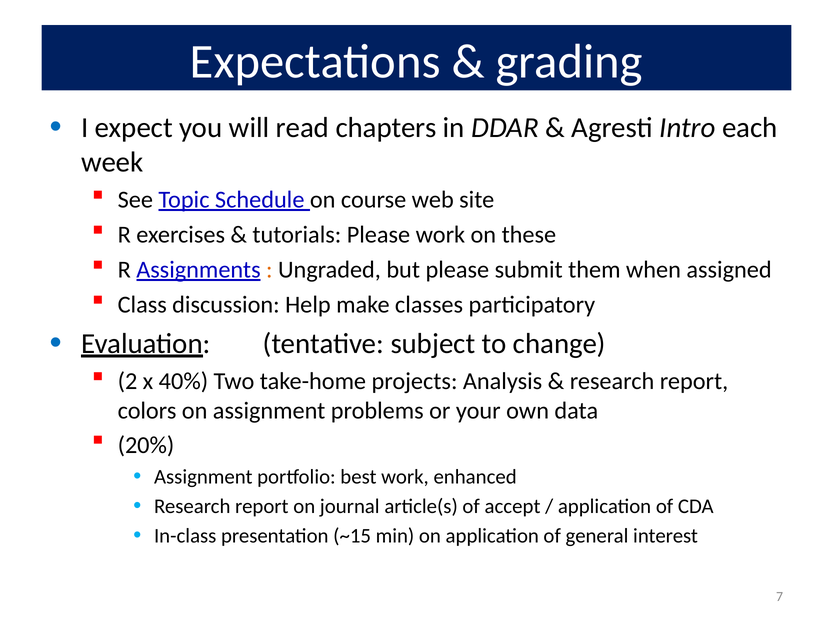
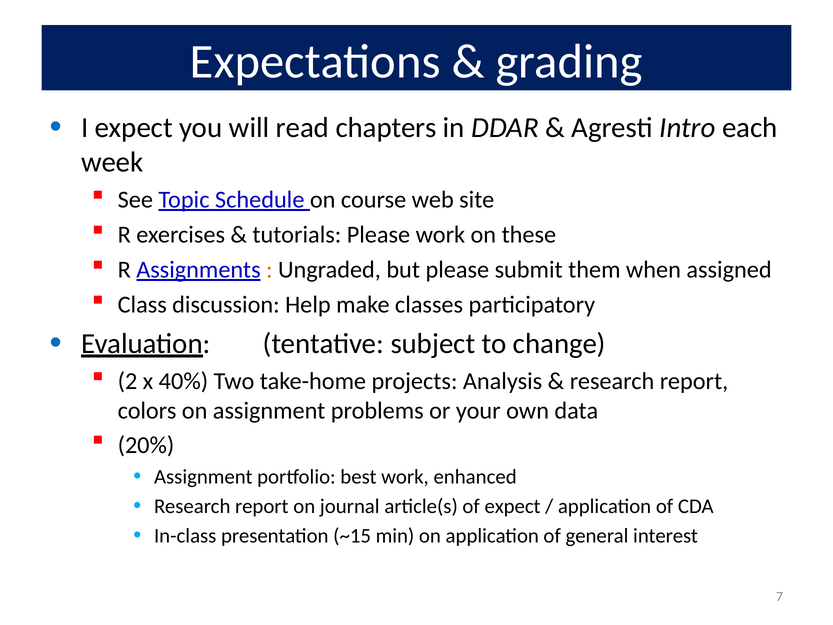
of accept: accept -> expect (513, 506)
